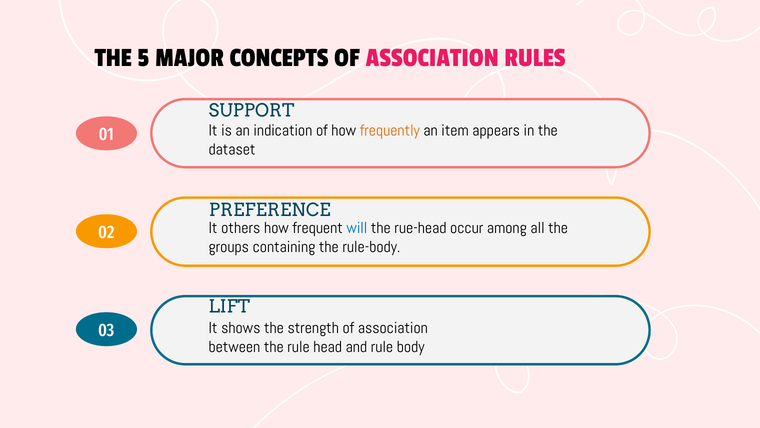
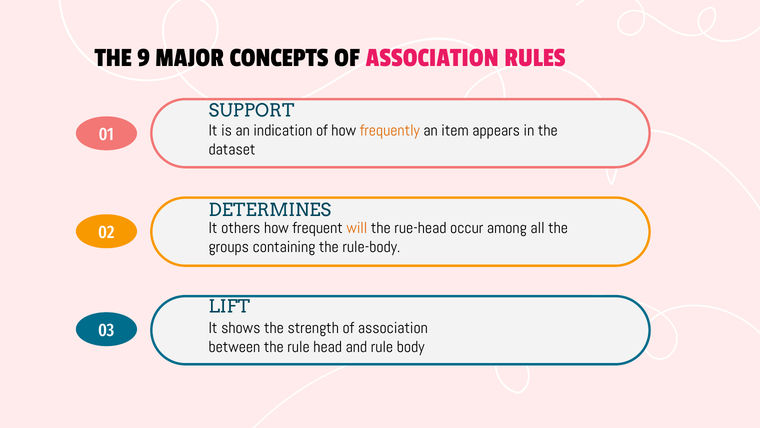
5: 5 -> 9 (144, 57)
PREFERENCE: PREFERENCE -> DETERMINES (270, 210)
will colour: blue -> orange (357, 228)
